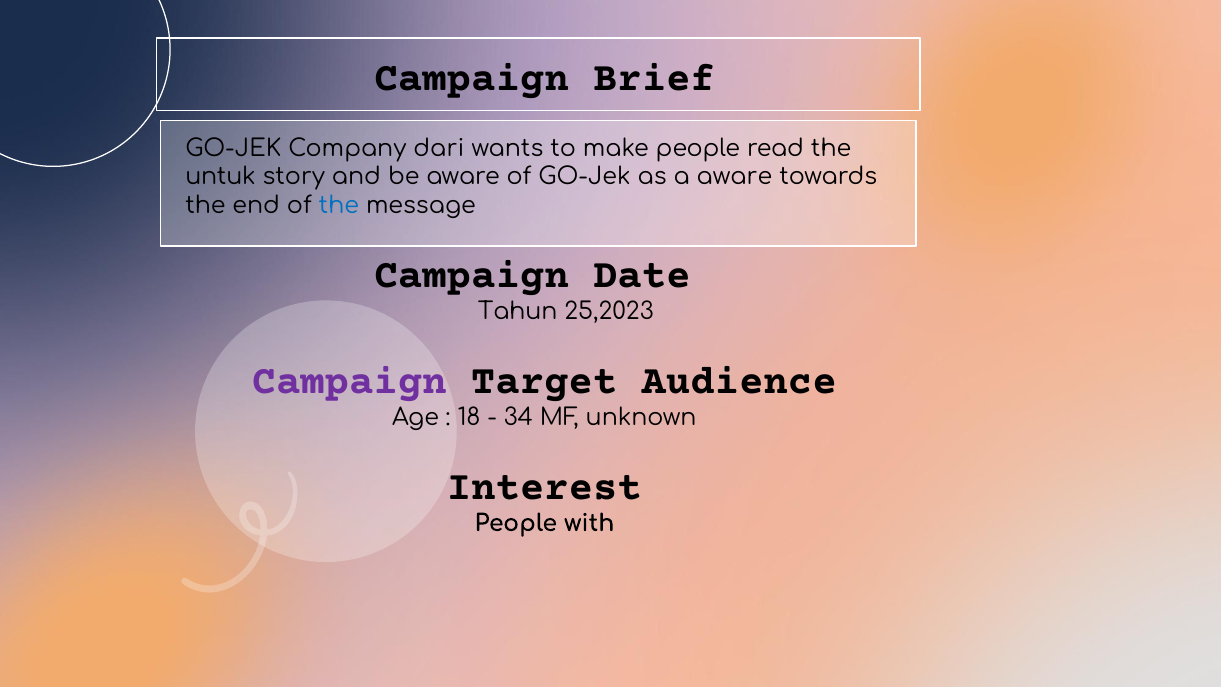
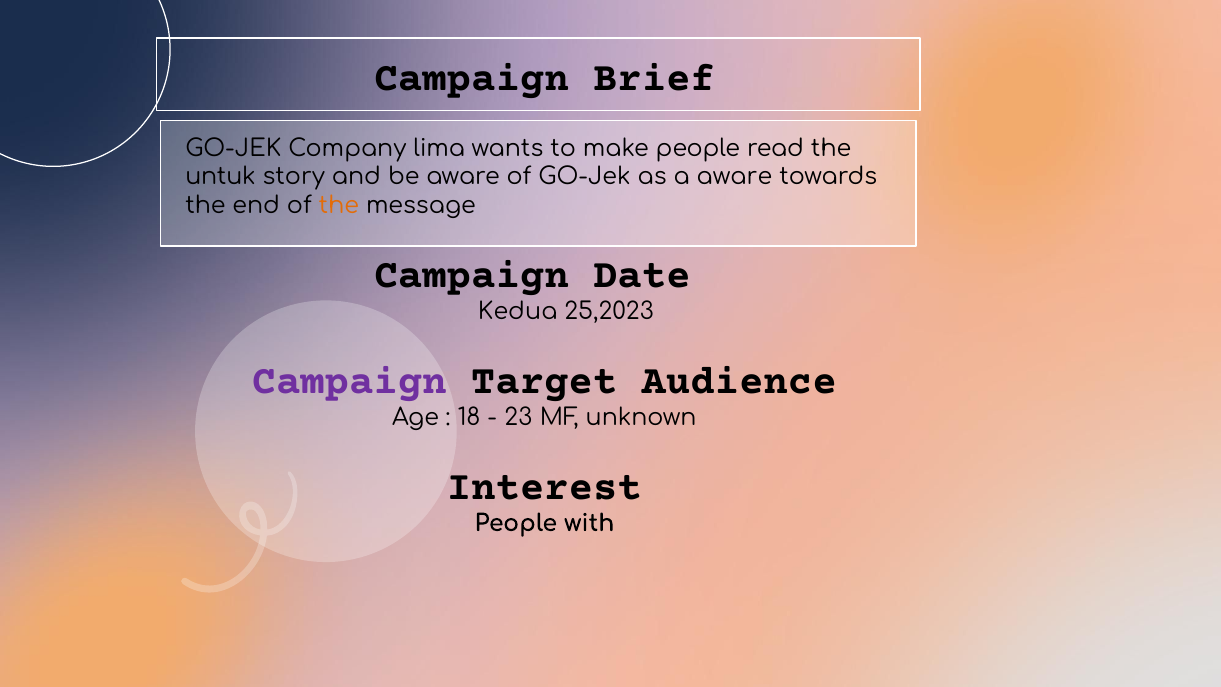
dari: dari -> lima (439, 149)
the colour: blue -> orange (339, 206)
Tahun: Tahun -> Kedua (518, 311)
34: 34 -> 23 (518, 417)
